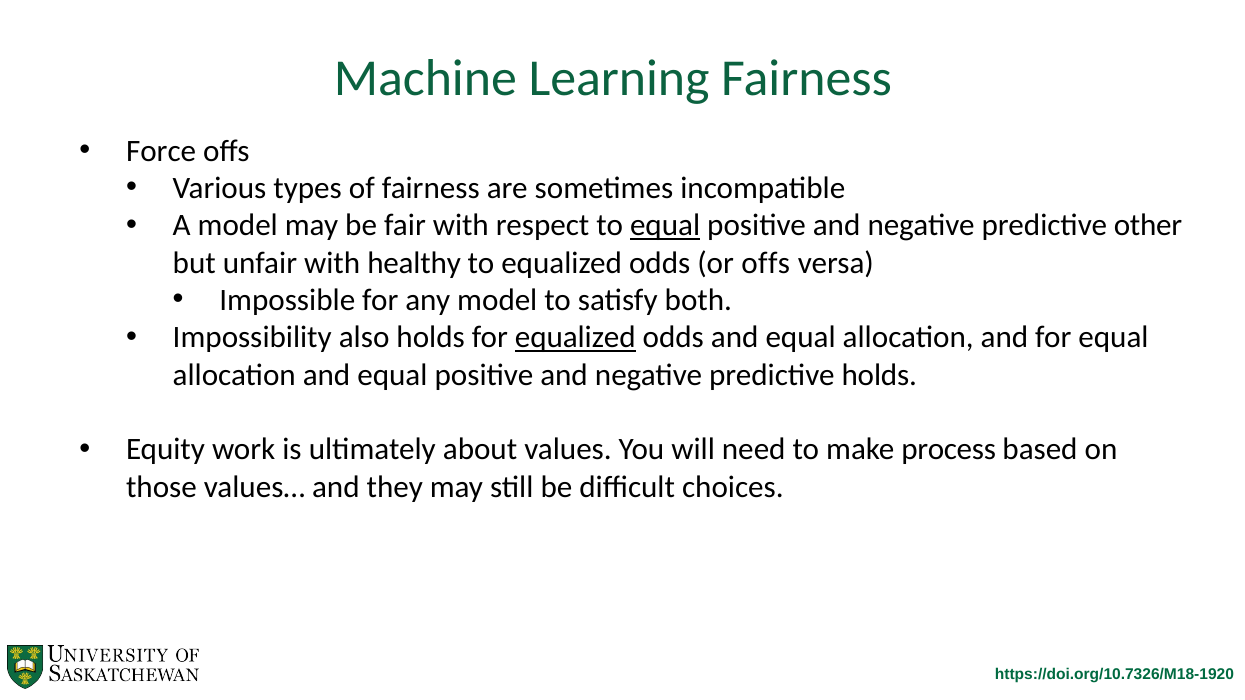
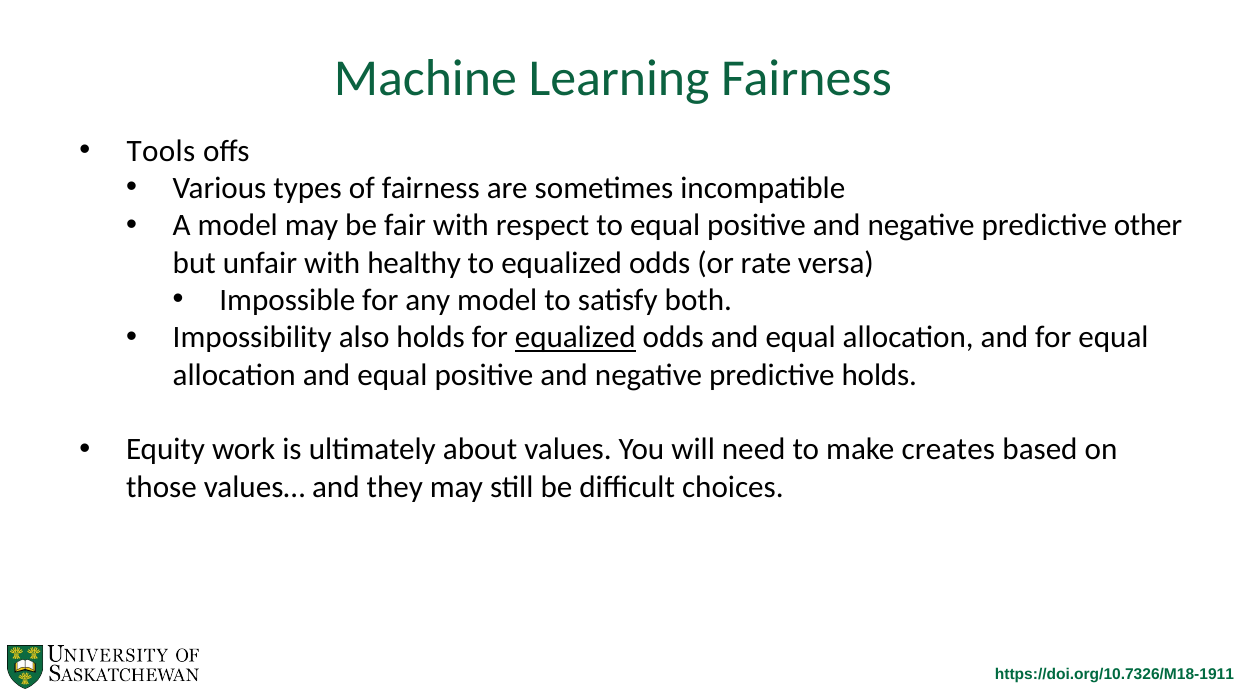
Force: Force -> Tools (161, 151)
equal underline: present -> none (665, 226)
or offs: offs -> rate (766, 263)
process: process -> creates (948, 450)
https://doi.org/10.7326/M18-1920: https://doi.org/10.7326/M18-1920 -> https://doi.org/10.7326/M18-1911 (1114, 674)
